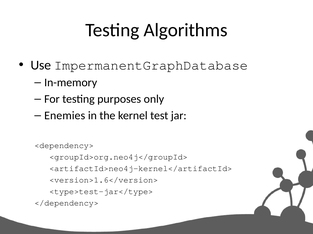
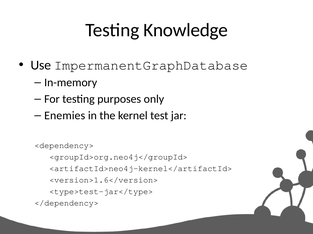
Algorithms: Algorithms -> Knowledge (186, 30)
